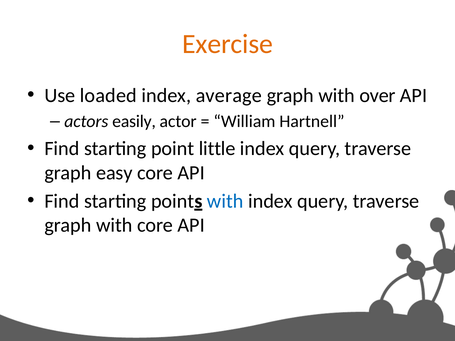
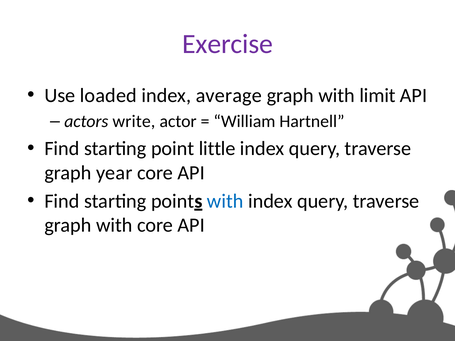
Exercise colour: orange -> purple (228, 44)
over: over -> limit (378, 95)
easily: easily -> write (134, 122)
easy: easy -> year (114, 173)
